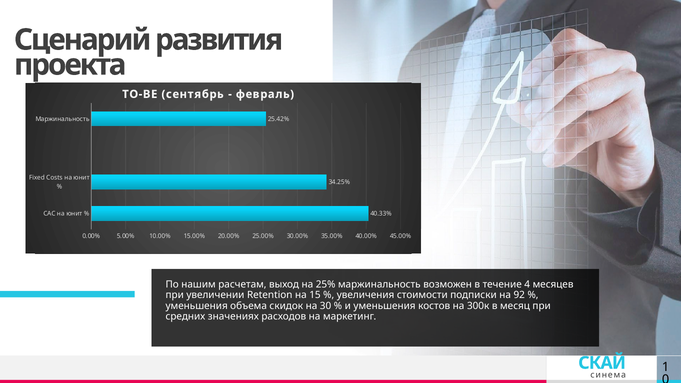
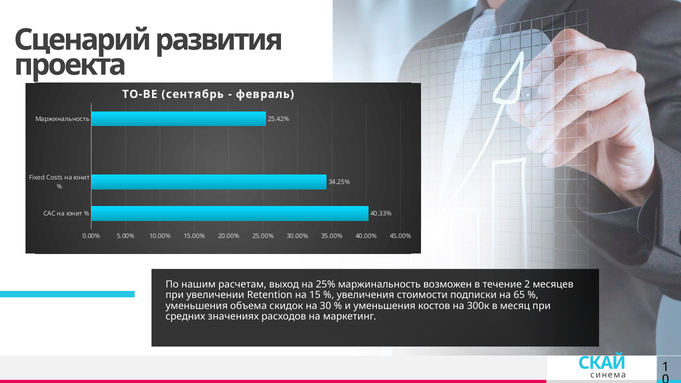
4: 4 -> 2 (527, 284)
92: 92 -> 65 (519, 295)
